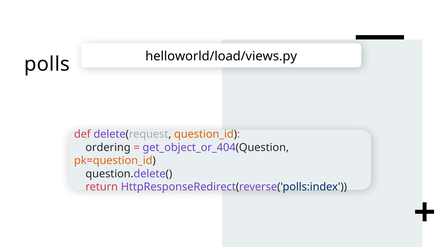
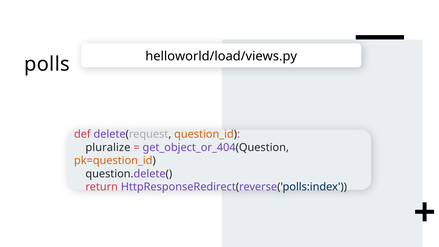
ordering: ordering -> pluralize (108, 147)
